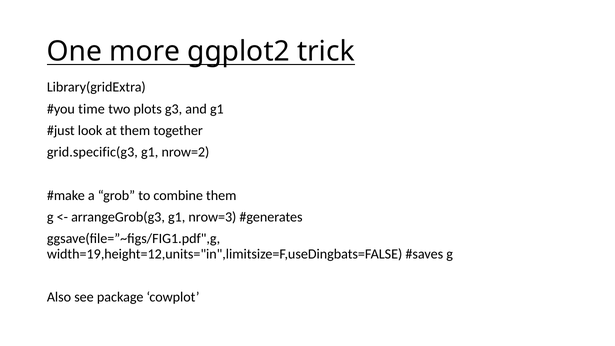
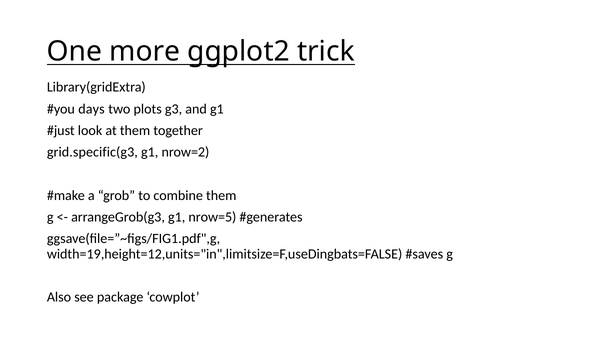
time: time -> days (92, 109)
nrow=3: nrow=3 -> nrow=5 (212, 217)
